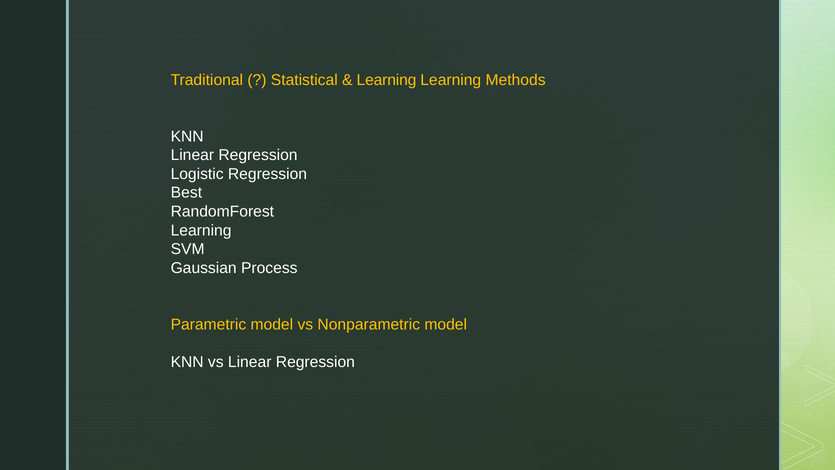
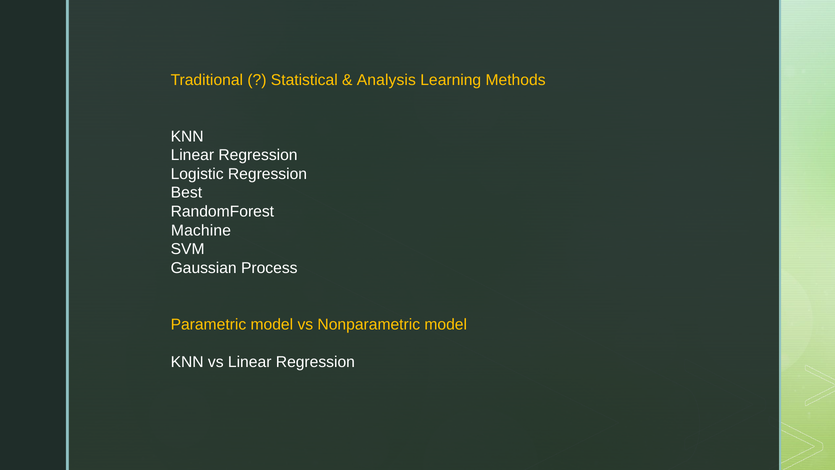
Learning: Learning -> Analysis (386, 80)
Learning: Learning -> Machine (201, 230)
